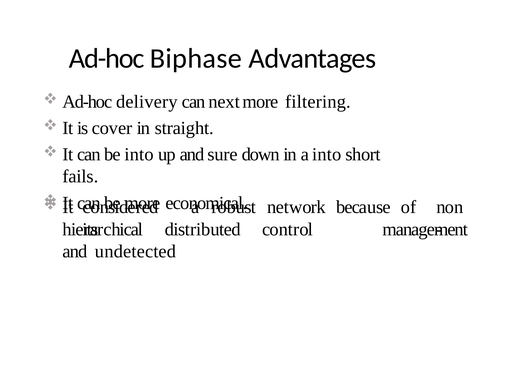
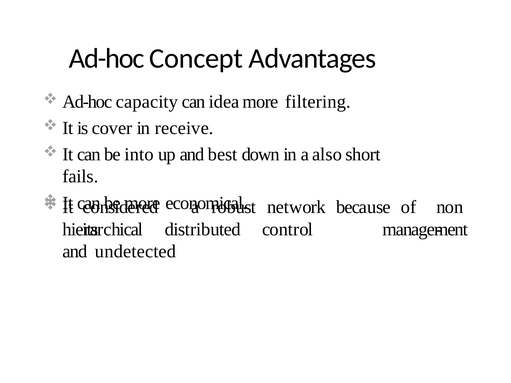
Biphase: Biphase -> Concept (196, 59)
delivery: delivery -> capacity (147, 102)
next: next -> idea (224, 102)
straight: straight -> receive (184, 128)
sure: sure -> best (223, 155)
a into: into -> also (327, 155)
